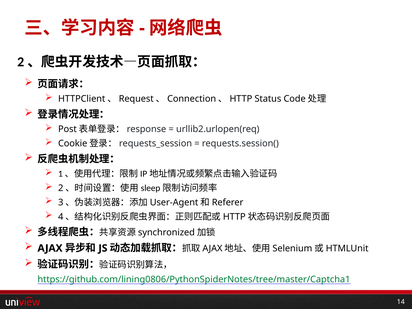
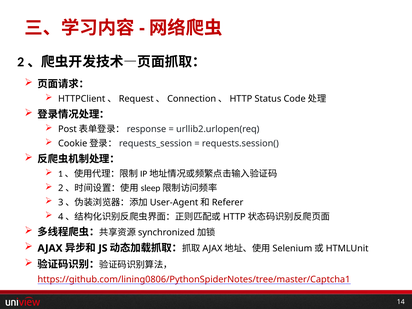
https://github.com/lining0806/PythonSpiderNotes/tree/master/Captcha1 colour: green -> red (194, 280)
